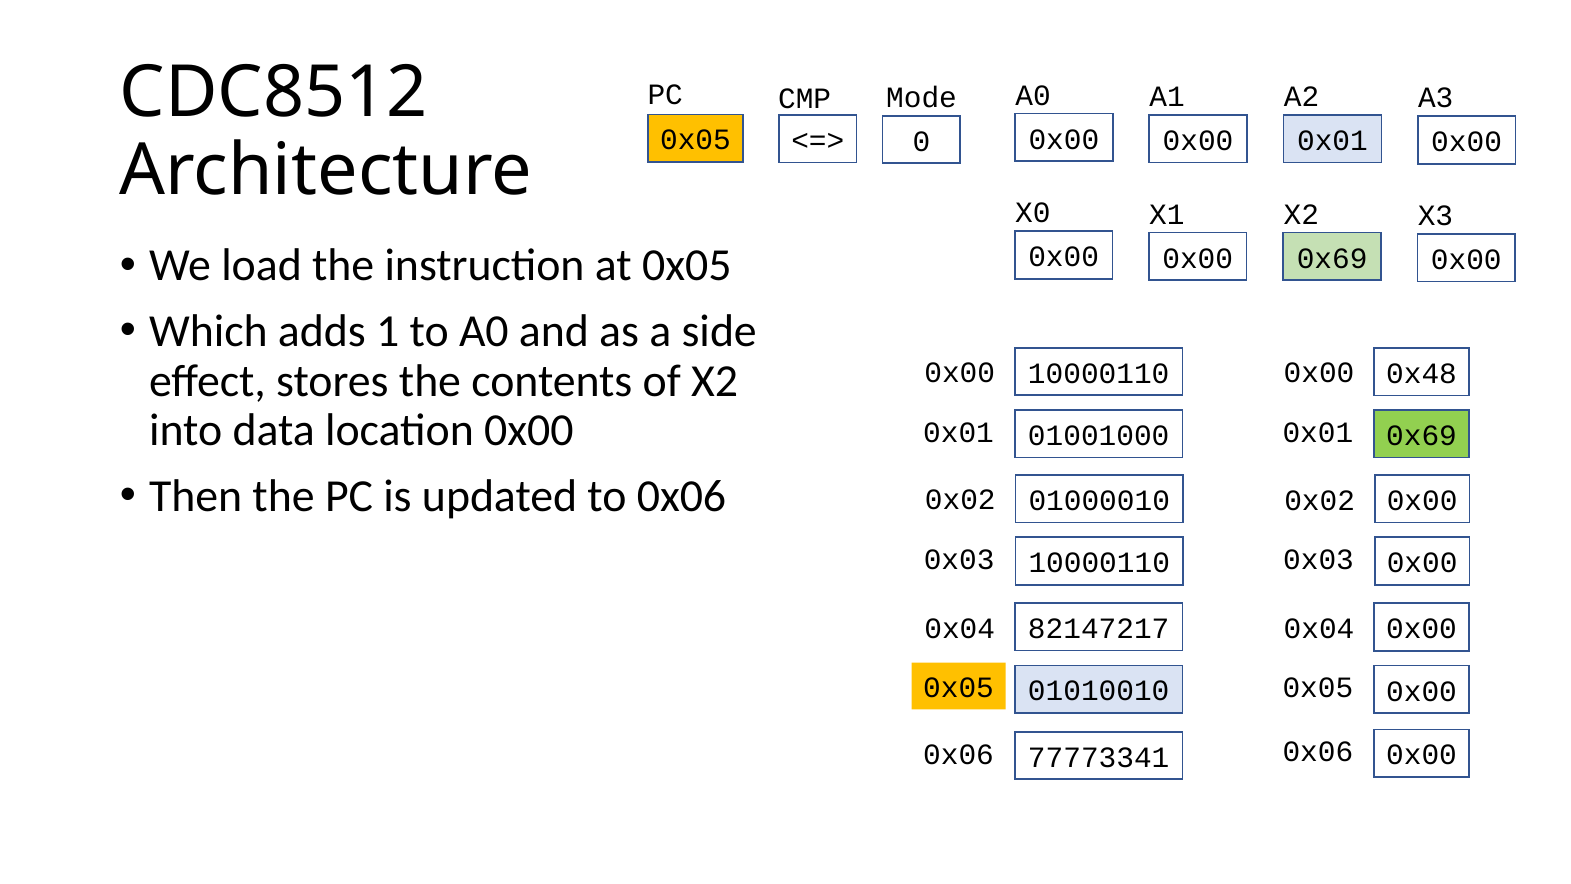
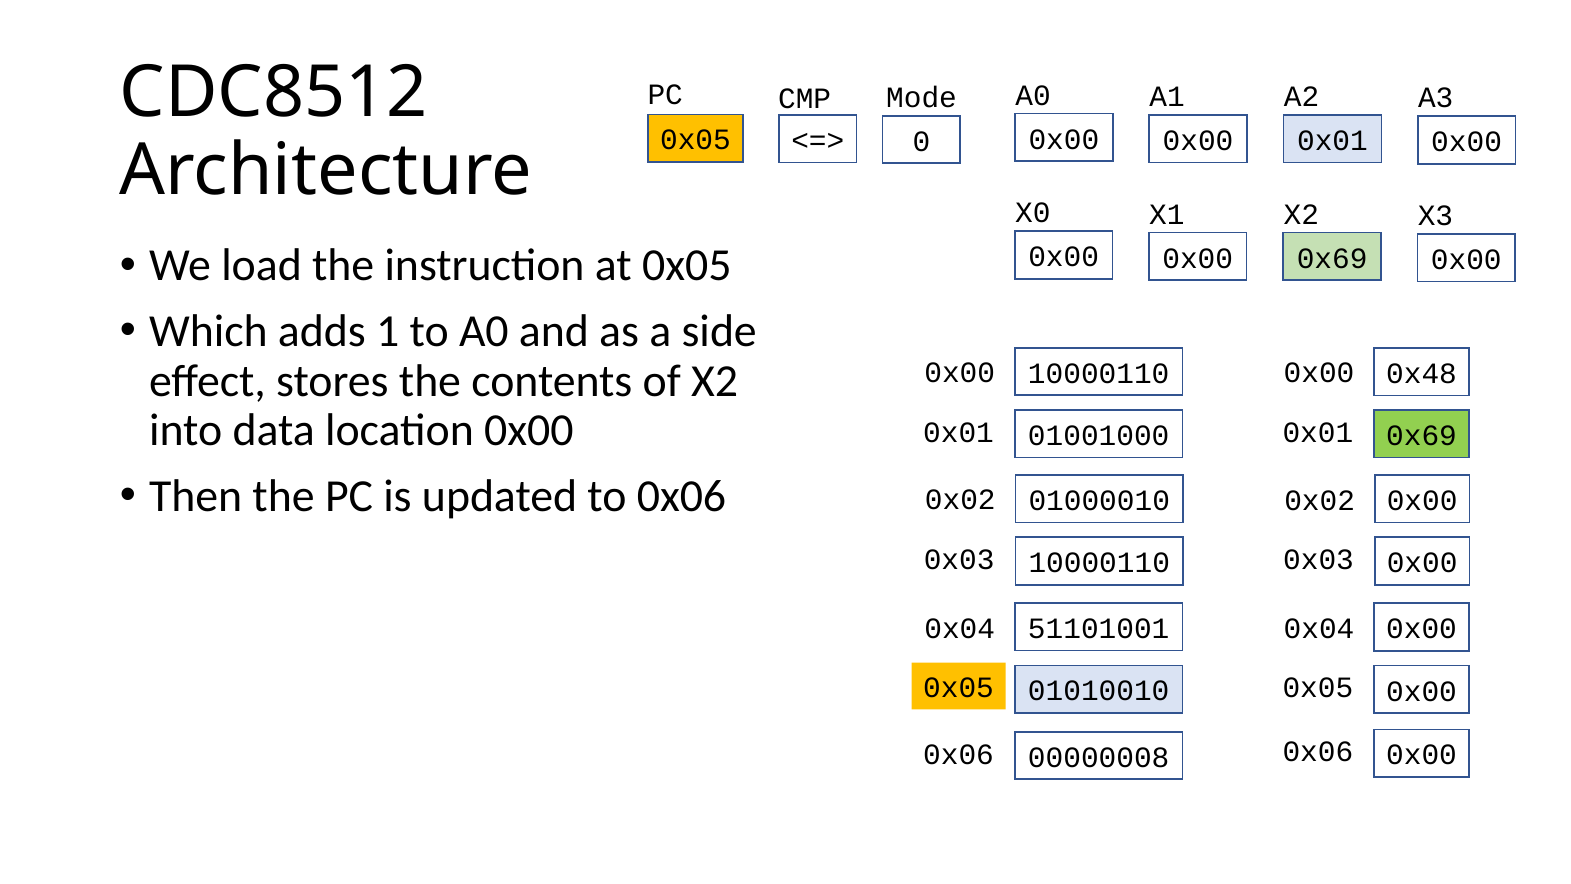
82147217: 82147217 -> 51101001 (1099, 629)
77773341: 77773341 -> 00000008 (1099, 757)
